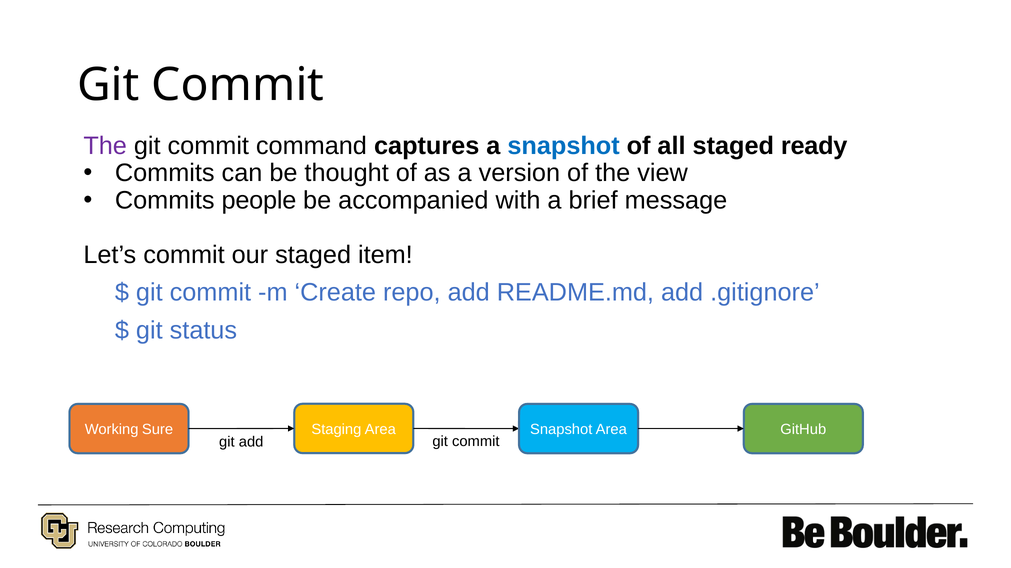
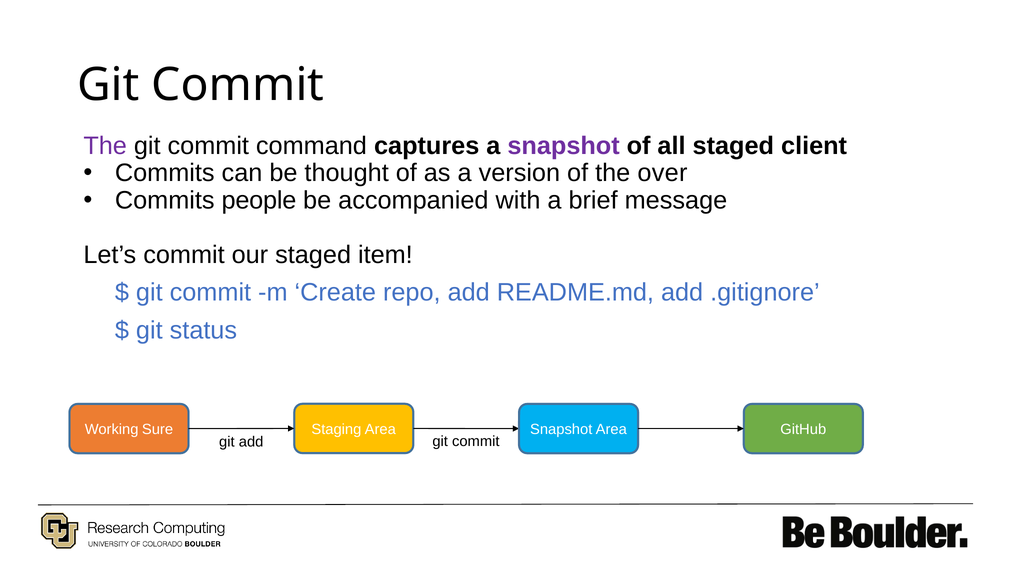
snapshot colour: blue -> purple (564, 146)
ready: ready -> client (814, 146)
view: view -> over (662, 173)
